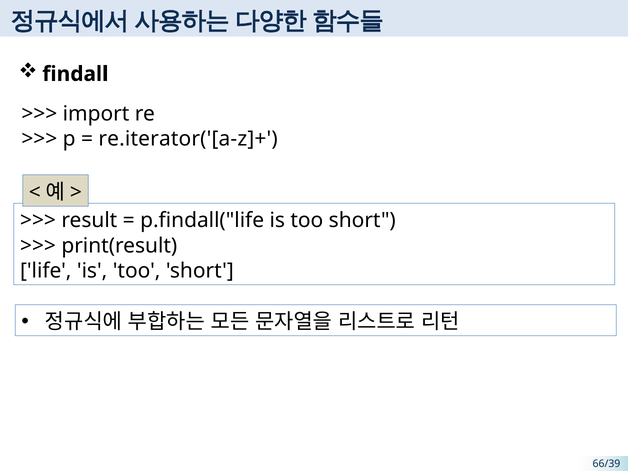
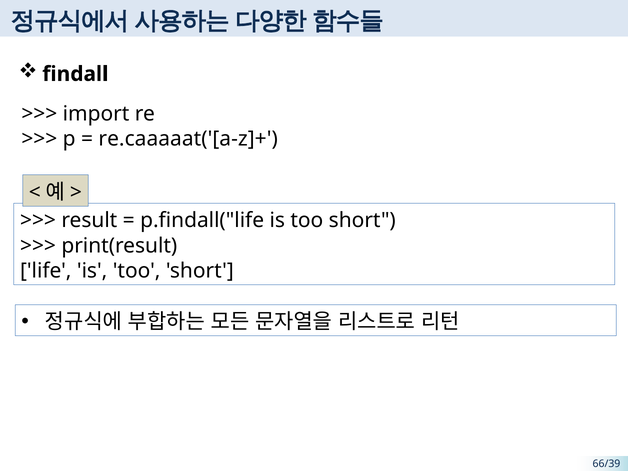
re.iterator('[a-z]+: re.iterator('[a-z]+ -> re.caaaaat('[a-z]+ (188, 139)
